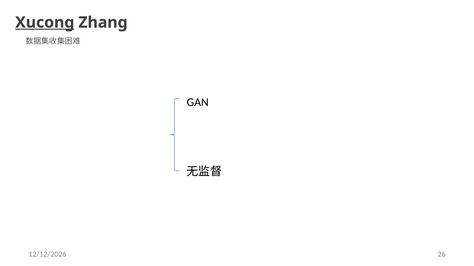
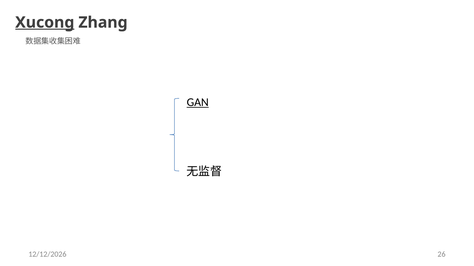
GAN underline: none -> present (198, 103)
